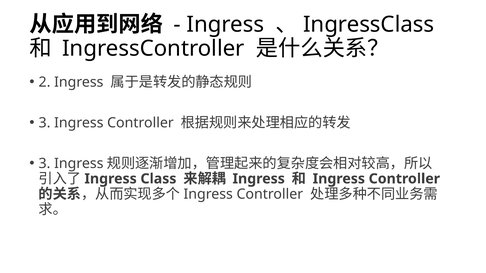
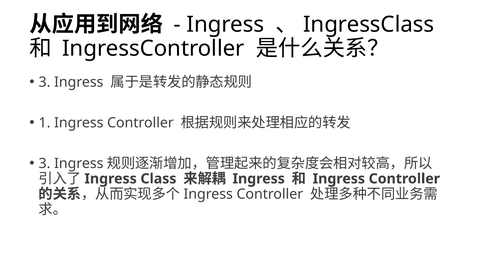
2: 2 -> 3 (45, 82)
3: 3 -> 1 (45, 123)
